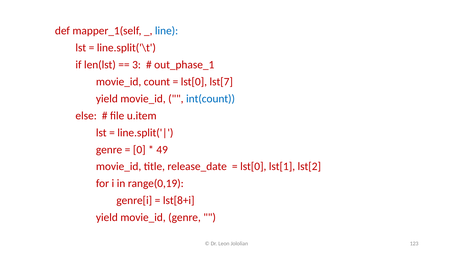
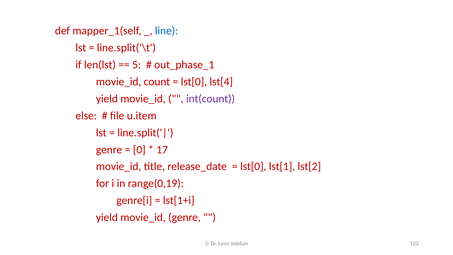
3: 3 -> 5 (137, 65)
lst[7: lst[7 -> lst[4 (221, 82)
int(count colour: blue -> purple (211, 99)
49: 49 -> 17 (162, 149)
lst[8+i: lst[8+i -> lst[1+i (179, 200)
